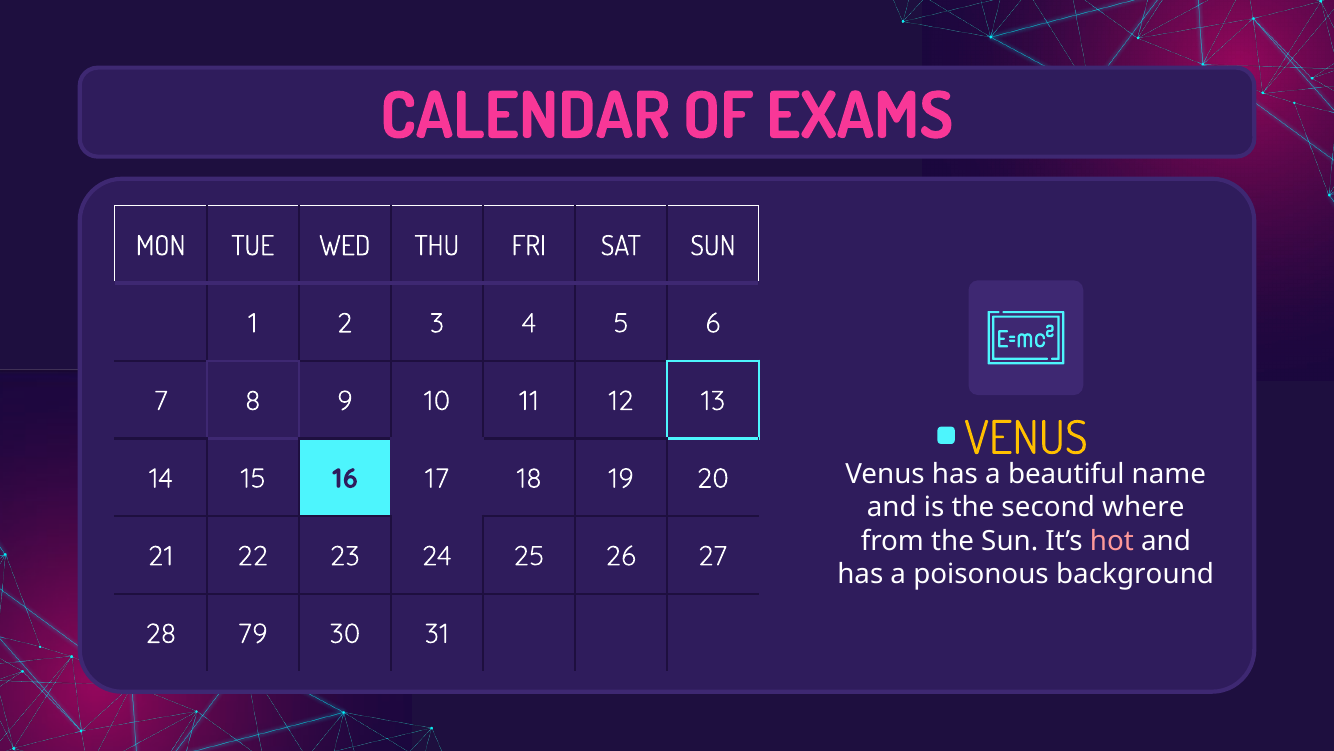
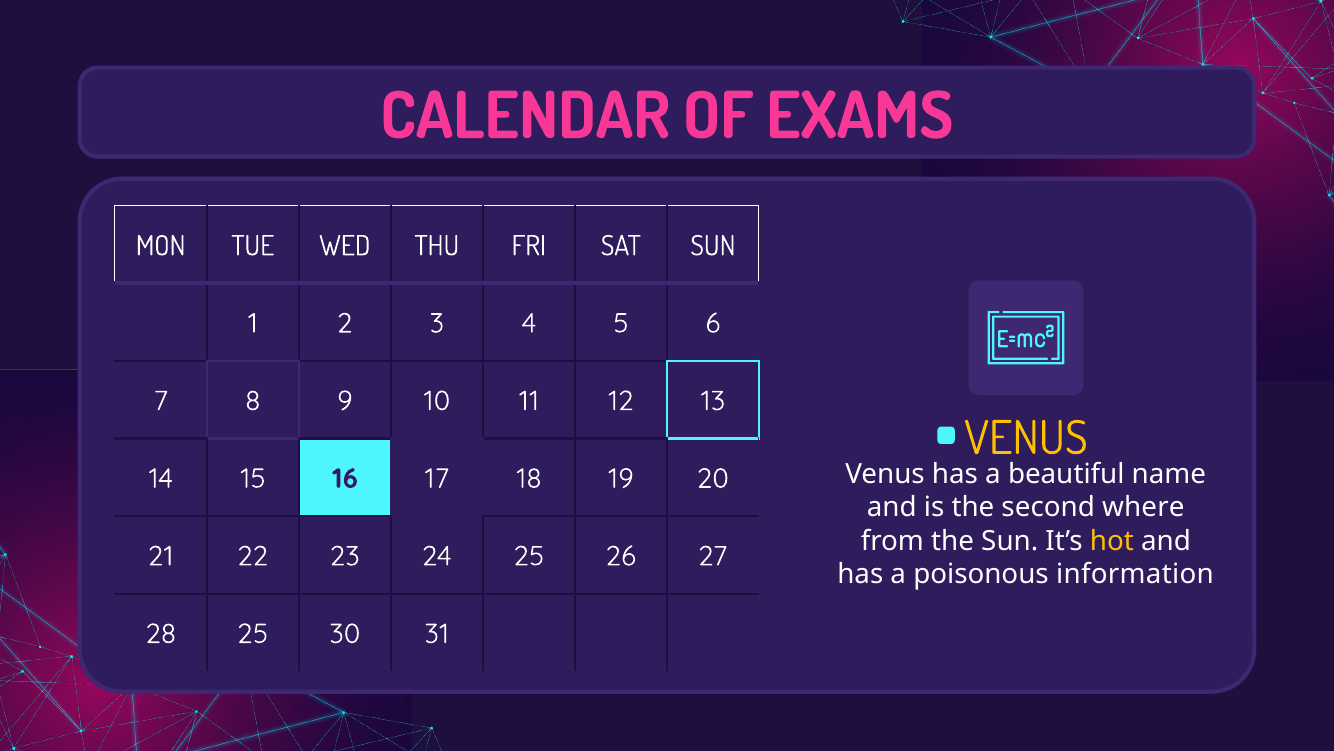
hot colour: pink -> yellow (1112, 540)
background: background -> information (1135, 574)
28 79: 79 -> 25 (253, 633)
